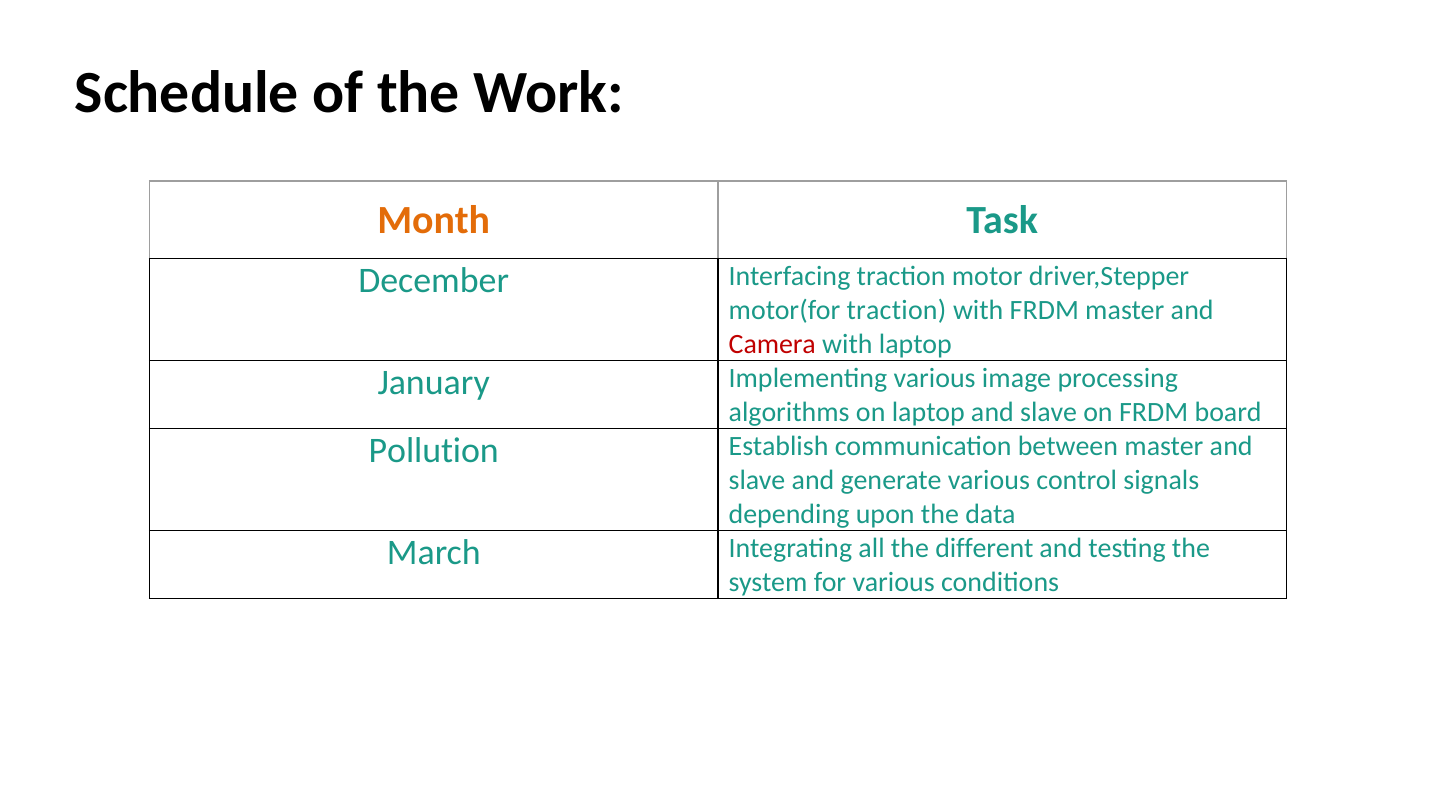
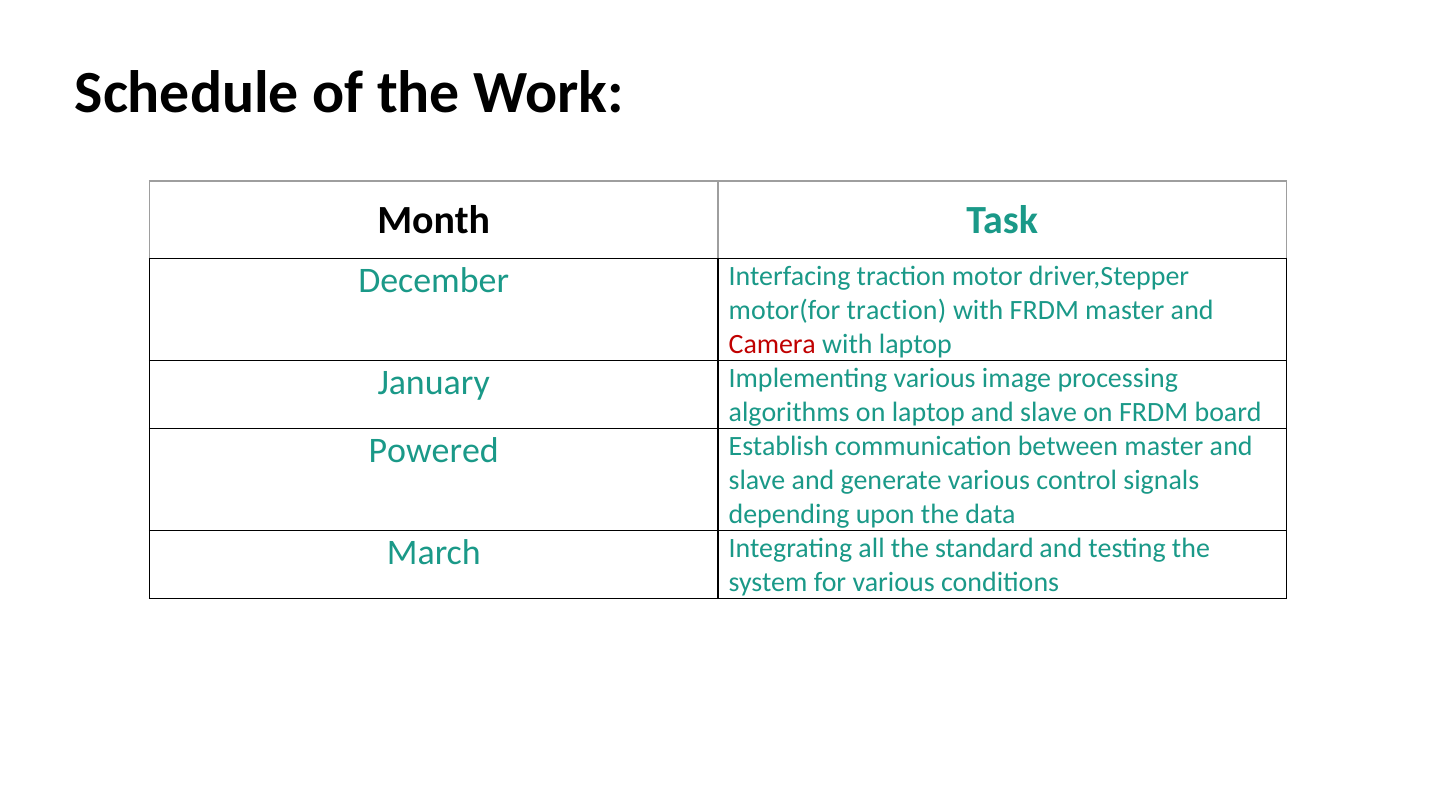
Month colour: orange -> black (434, 220)
Pollution: Pollution -> Powered (434, 451)
different: different -> standard (984, 548)
